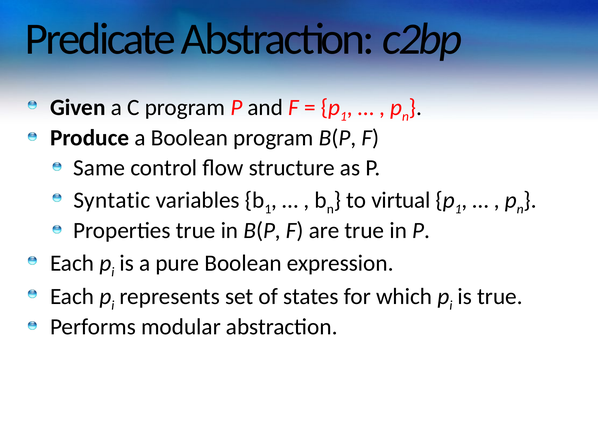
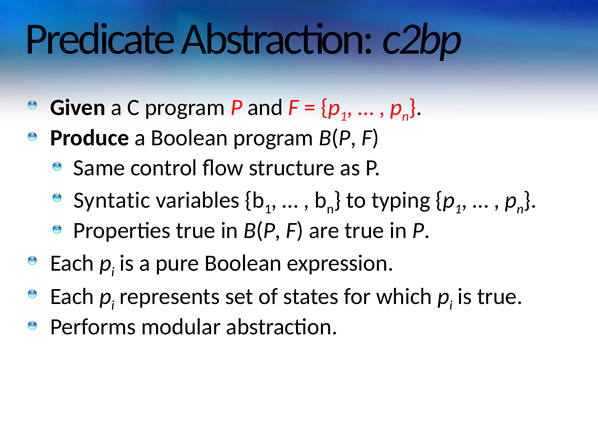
virtual: virtual -> typing (401, 200)
